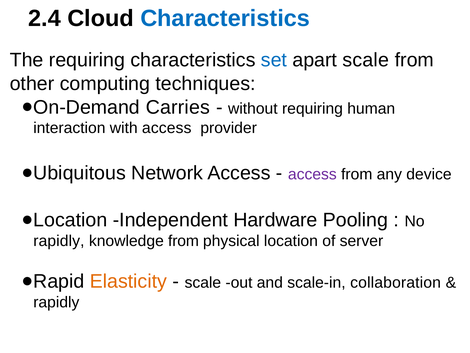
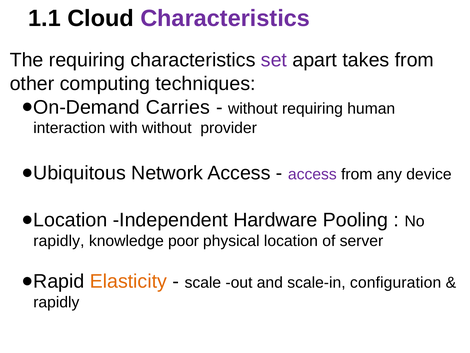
2.4: 2.4 -> 1.1 (45, 18)
Characteristics colour: blue -> purple (225, 18)
set colour: blue -> purple (274, 60)
apart scale: scale -> takes (366, 60)
with access: access -> without (167, 128)
knowledge from: from -> poor (183, 241)
collaboration: collaboration -> configuration (396, 282)
